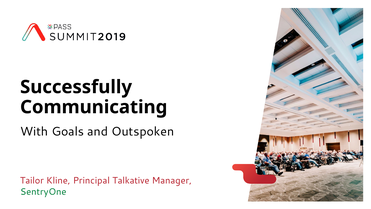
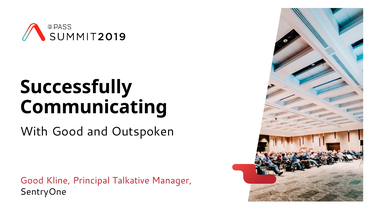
With Goals: Goals -> Good (68, 131)
Tailor: Tailor -> Good (32, 180)
SentryOne colour: green -> black (43, 191)
